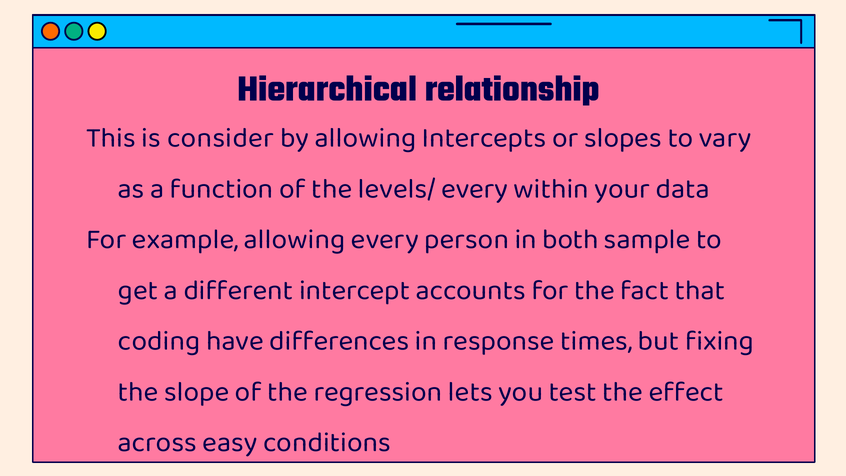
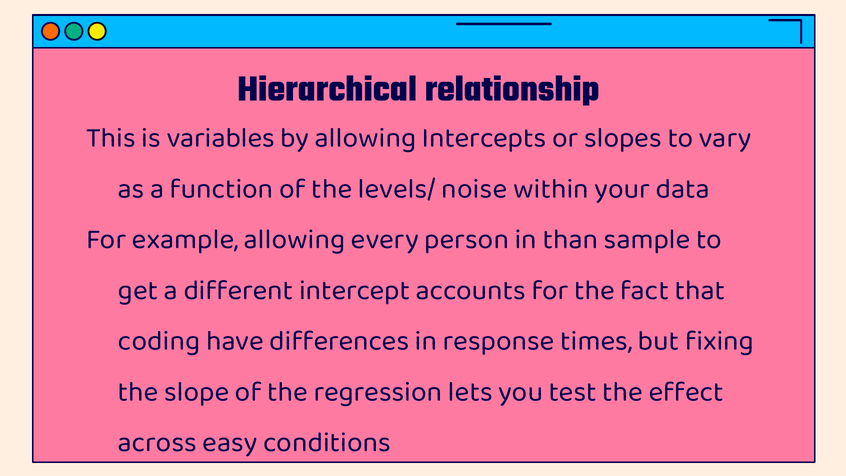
consider: consider -> variables (221, 137)
levels/ every: every -> noise (474, 188)
both: both -> than (570, 239)
